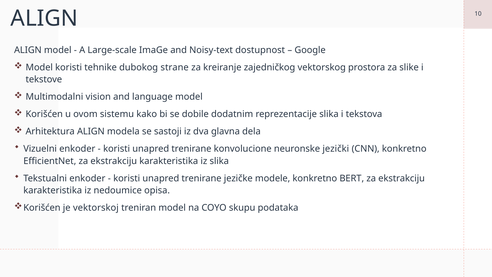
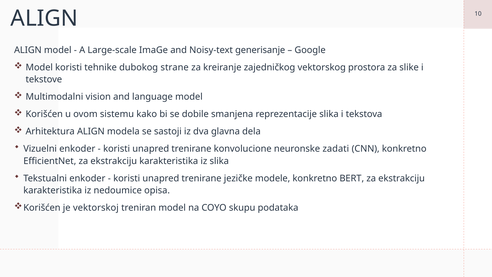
dostupnost: dostupnost -> generisanje (260, 50)
dodatnim: dodatnim -> smanjena (232, 114)
jezički: jezički -> zadati (336, 149)
